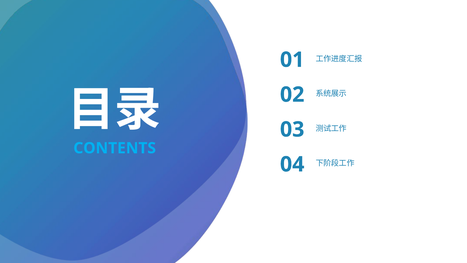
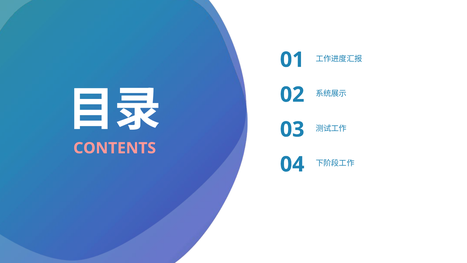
CONTENTS colour: light blue -> pink (115, 148)
